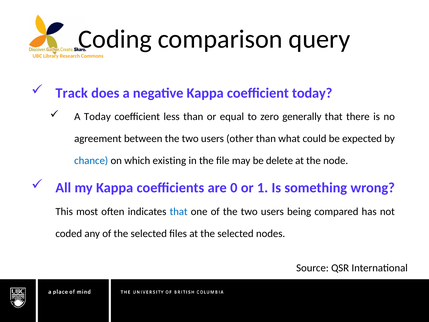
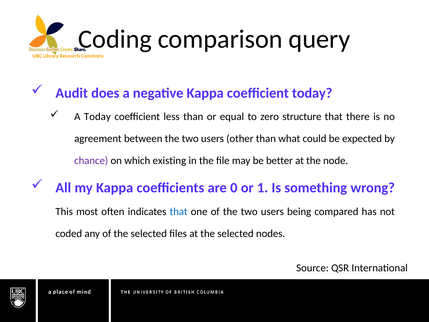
Track: Track -> Audit (72, 93)
generally: generally -> structure (302, 117)
chance colour: blue -> purple (91, 160)
delete: delete -> better (280, 160)
